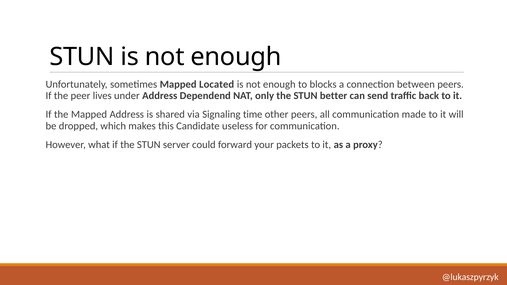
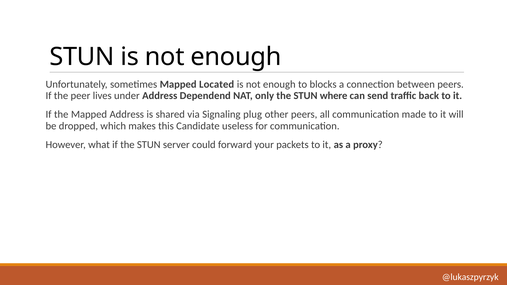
better: better -> where (334, 96)
time: time -> plug (253, 115)
